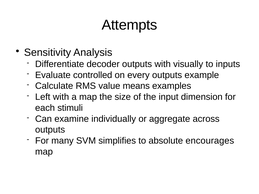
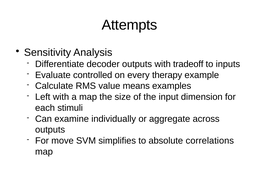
visually: visually -> tradeoff (188, 64)
every outputs: outputs -> therapy (167, 75)
many: many -> move (62, 141)
encourages: encourages -> correlations (210, 141)
